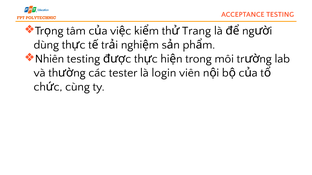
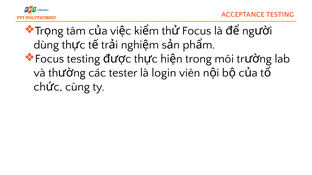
Trang: Trang -> Focus (197, 31)
Nhiên: Nhiên -> Focus (49, 59)
